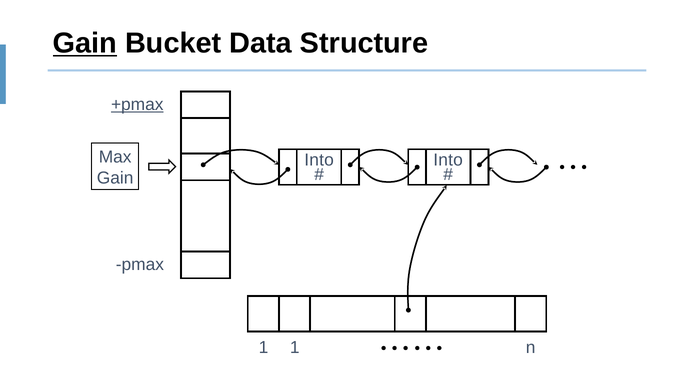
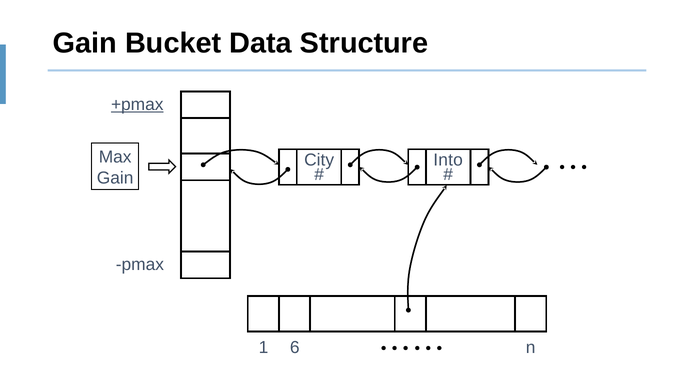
Gain underline: present -> none (85, 43)
Into: Into -> City (319, 160)
1 1: 1 -> 6 (295, 348)
